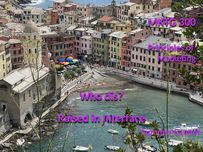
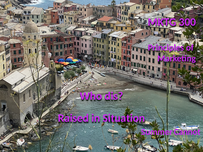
Interface: Interface -> Situation (124, 118)
